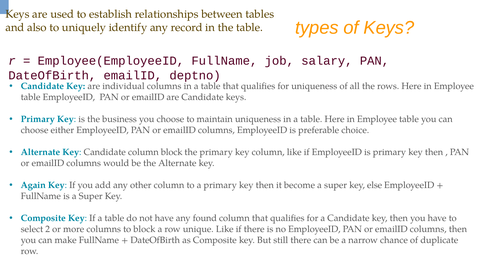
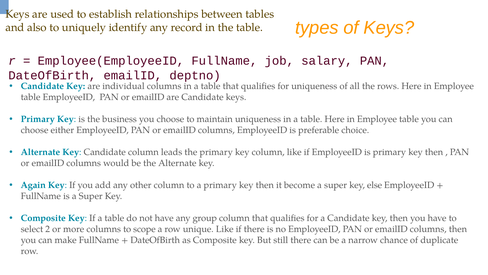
column block: block -> leads (172, 152)
found: found -> group (205, 218)
to block: block -> scope (144, 229)
